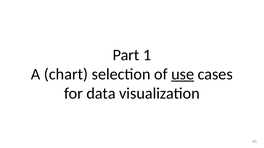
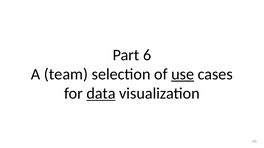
1: 1 -> 6 (147, 55)
chart: chart -> team (66, 74)
data underline: none -> present (101, 94)
